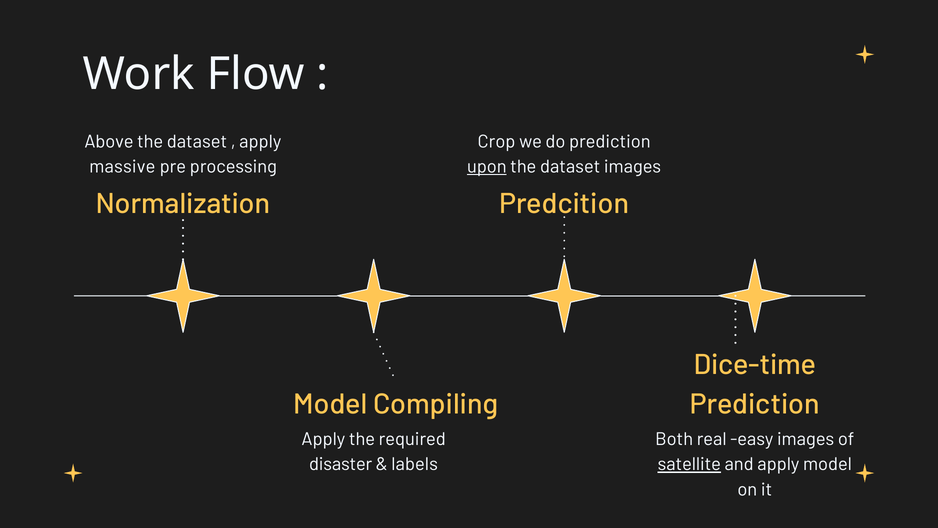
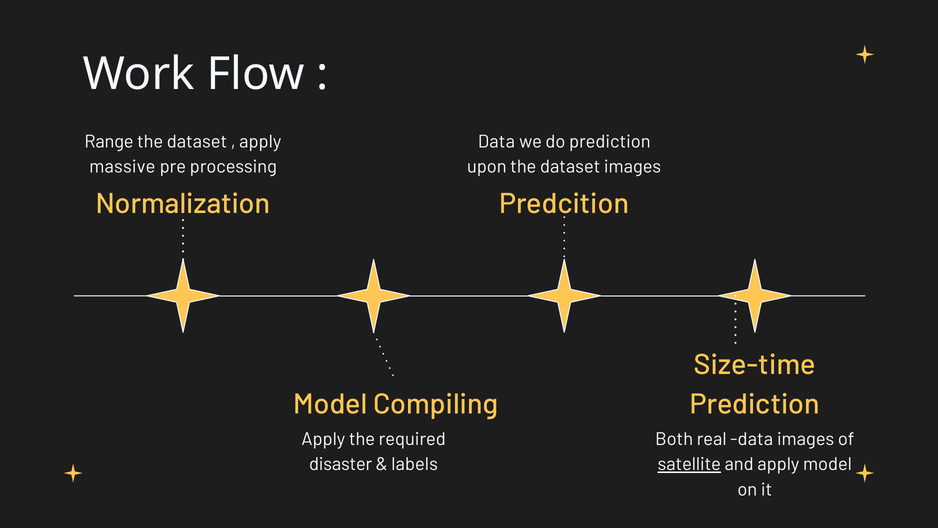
Above: Above -> Range (109, 141)
Crop: Crop -> Data (496, 141)
upon underline: present -> none (487, 167)
Dice-time: Dice-time -> Size-time (755, 364)
real easy: easy -> data (752, 439)
